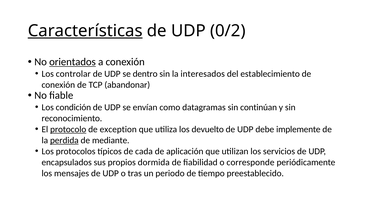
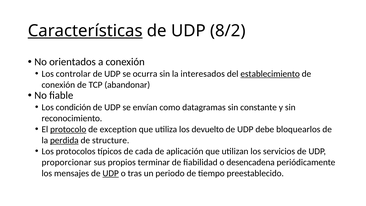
0/2: 0/2 -> 8/2 (228, 31)
orientados underline: present -> none (72, 62)
dentro: dentro -> ocurra (145, 74)
establecimiento underline: none -> present (270, 74)
continúan: continúan -> constante (259, 107)
implemente: implemente -> bloquearlos (298, 129)
mediante: mediante -> structure (111, 140)
encapsulados: encapsulados -> proporcionar (67, 162)
dormida: dormida -> terminar (154, 162)
corresponde: corresponde -> desencadena (251, 162)
UDP underline: none -> present (111, 173)
